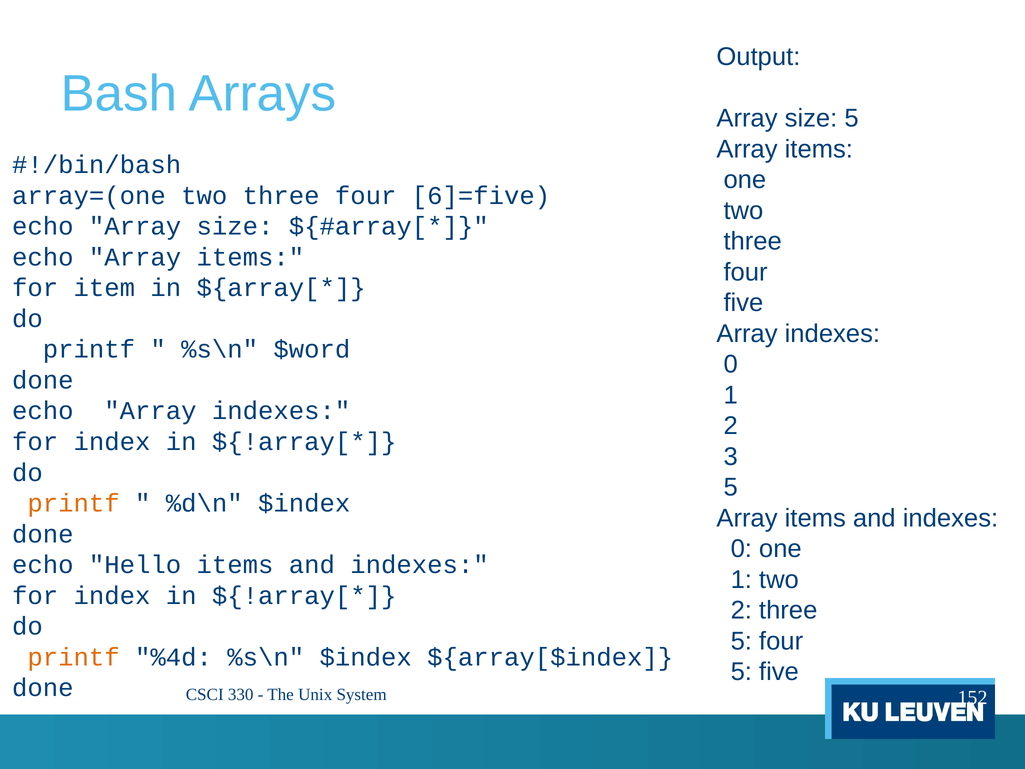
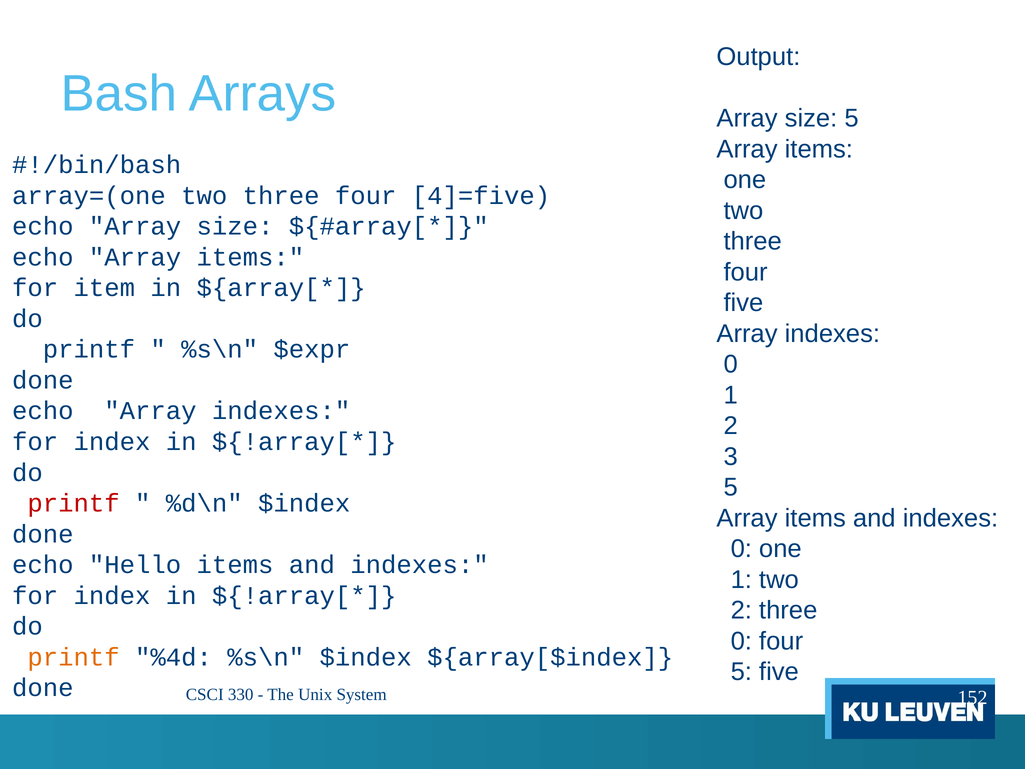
6]=five: 6]=five -> 4]=five (481, 196)
$word: $word -> $expr (312, 349)
printf colour: orange -> red (74, 503)
5: 5 -> 0 (741, 641)
